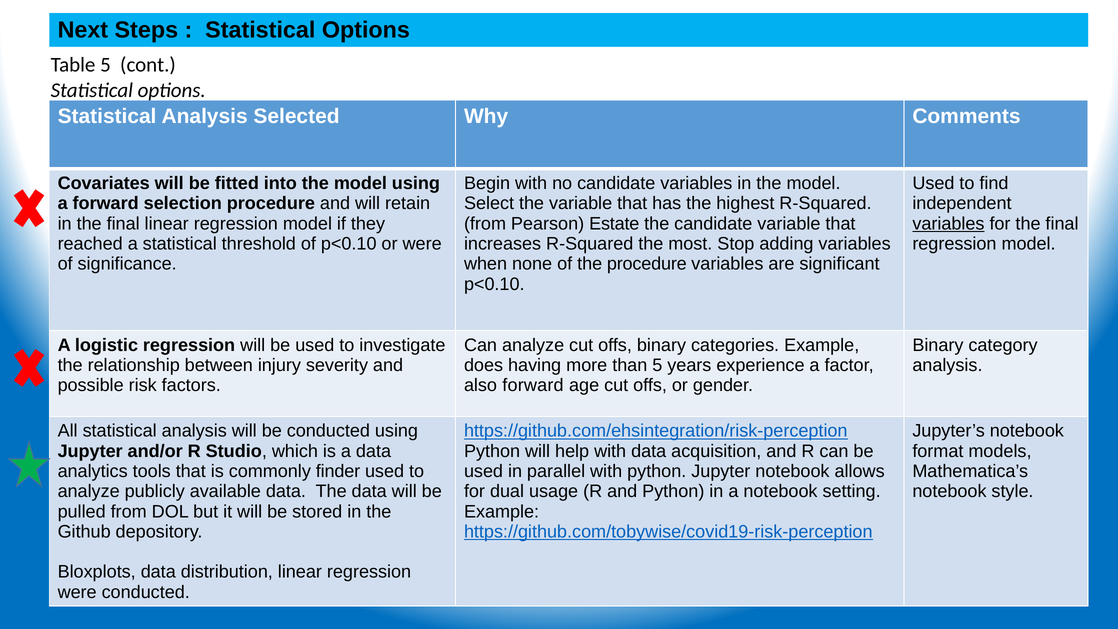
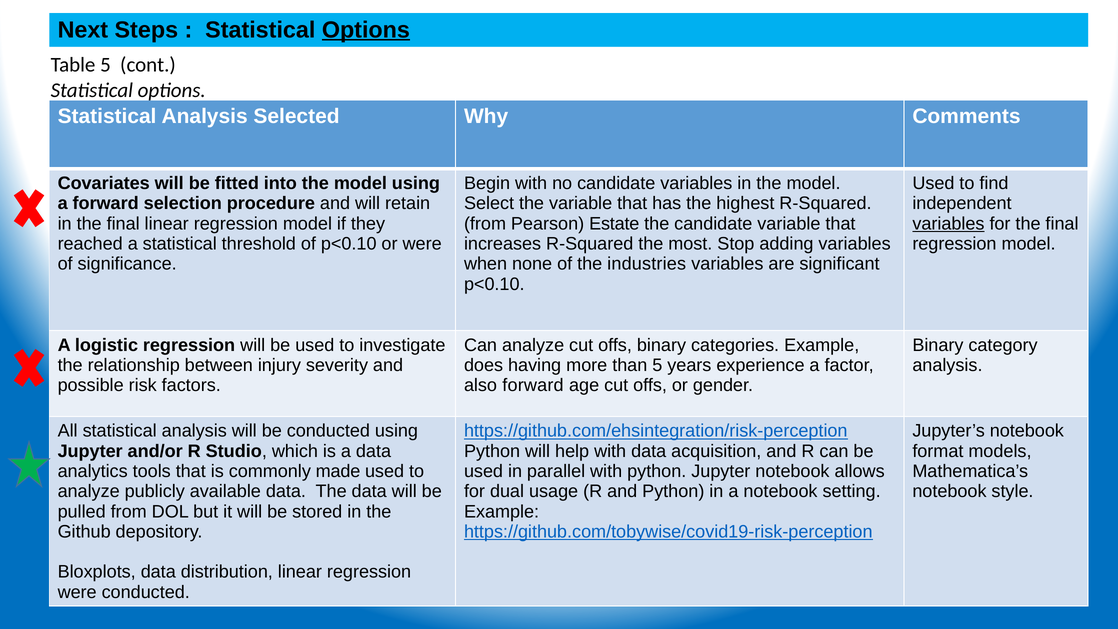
Options underline: none -> present (366, 30)
the procedure: procedure -> industries (647, 264)
finder: finder -> made (338, 471)
